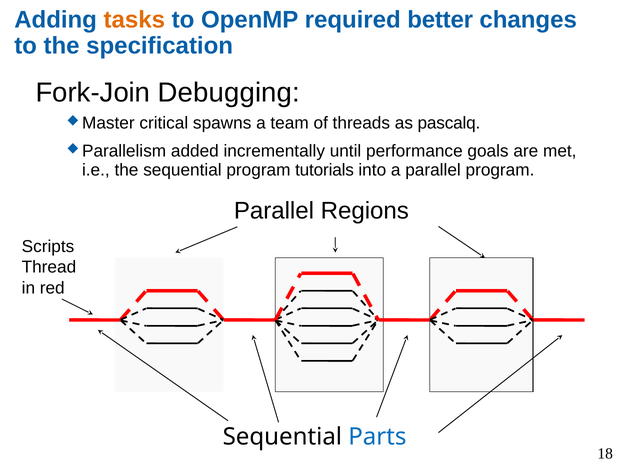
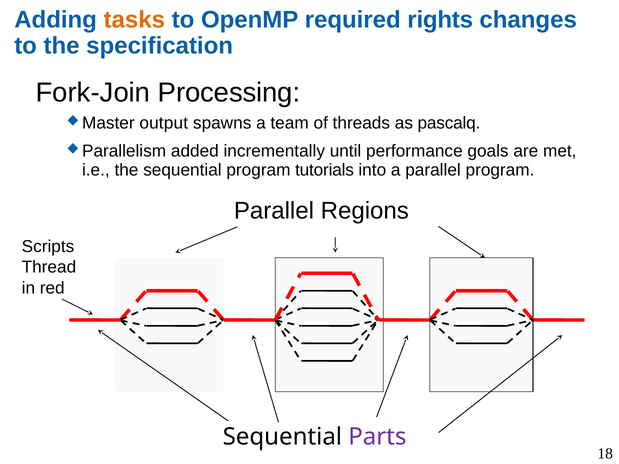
better: better -> rights (440, 20)
Debugging: Debugging -> Processing (229, 93)
critical: critical -> output (164, 123)
Parts colour: blue -> purple (377, 437)
